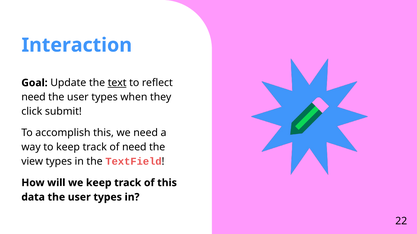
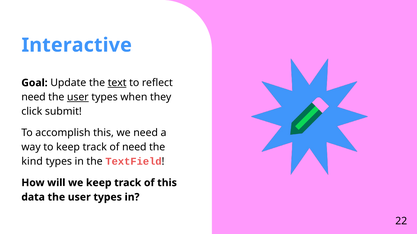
Interaction: Interaction -> Interactive (77, 45)
user underline: none -> present (78, 97)
view: view -> kind (32, 162)
